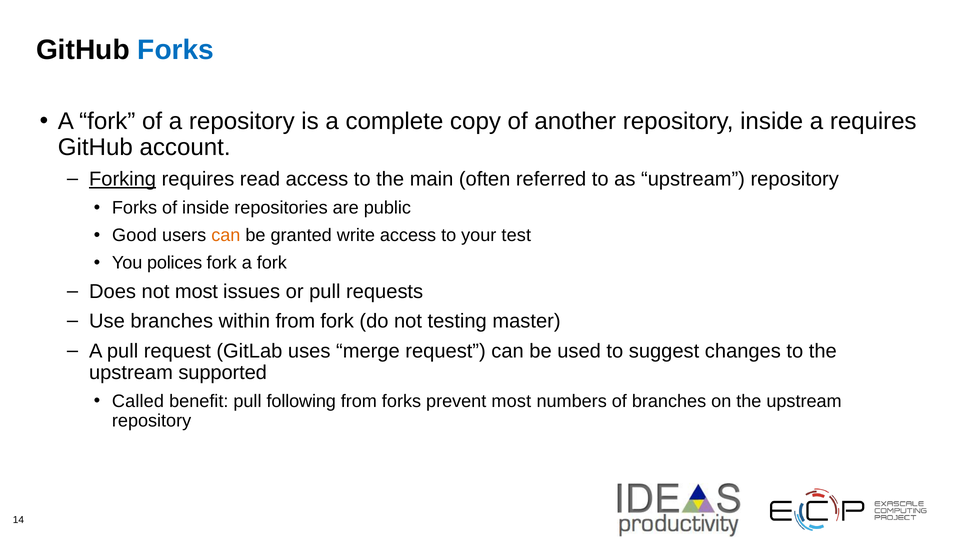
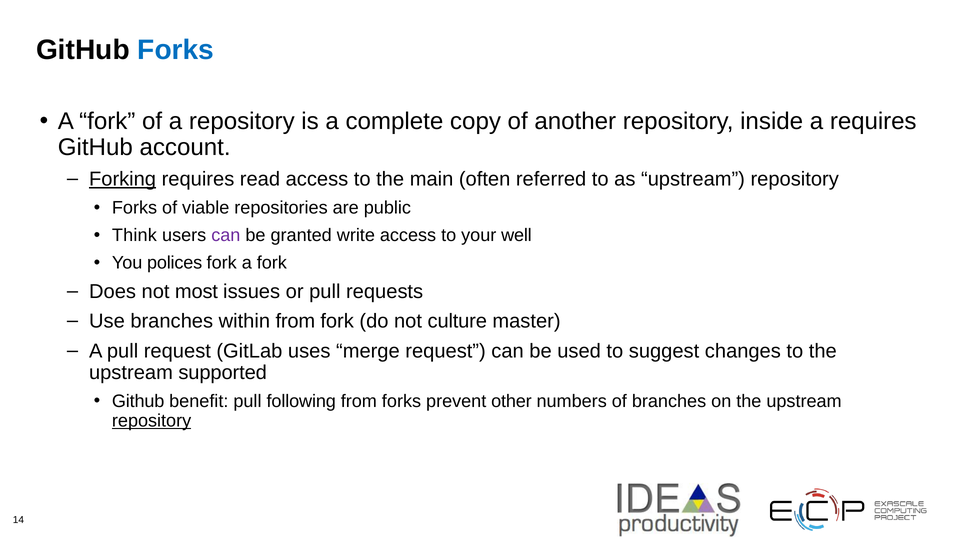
of inside: inside -> viable (206, 208)
Good: Good -> Think (134, 236)
can colour: orange -> purple (226, 236)
test: test -> well (516, 236)
testing: testing -> culture (457, 321)
Called: Called -> Github (138, 401)
prevent most: most -> other (511, 401)
repository underline: none -> present (152, 421)
